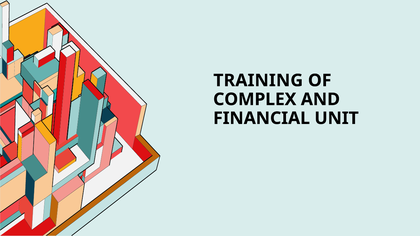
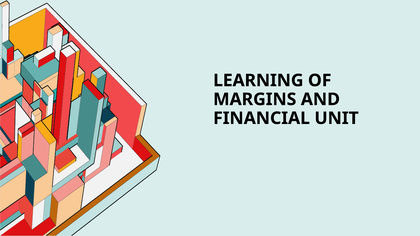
TRAINING: TRAINING -> LEARNING (258, 81)
COMPLEX: COMPLEX -> MARGINS (255, 99)
